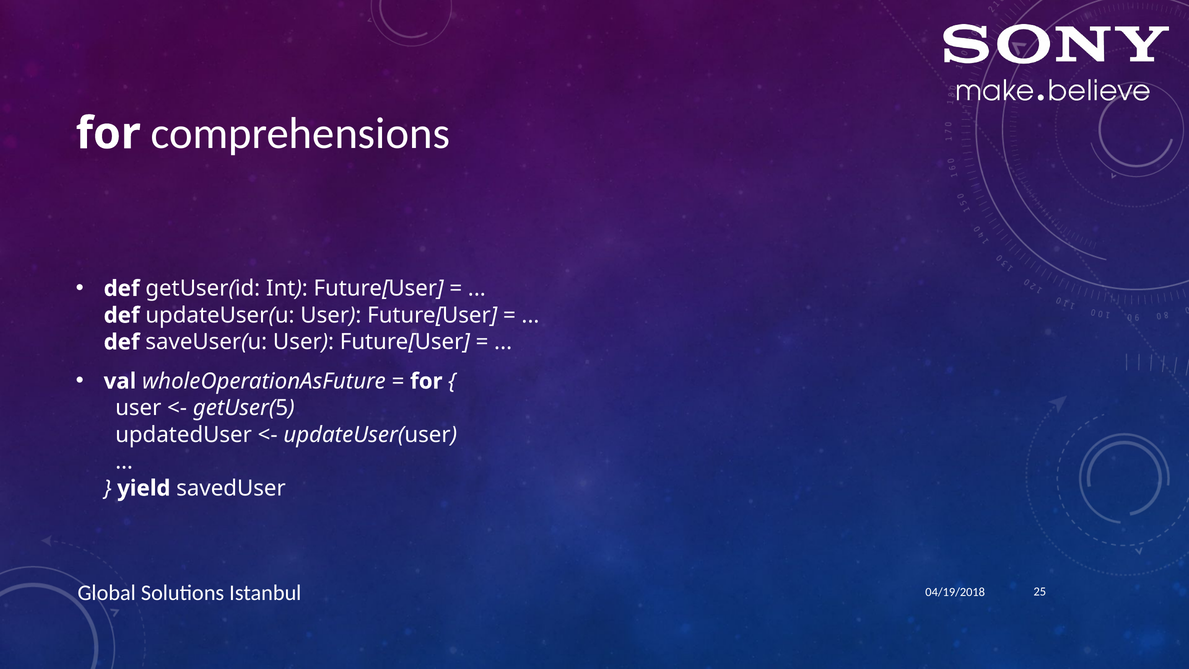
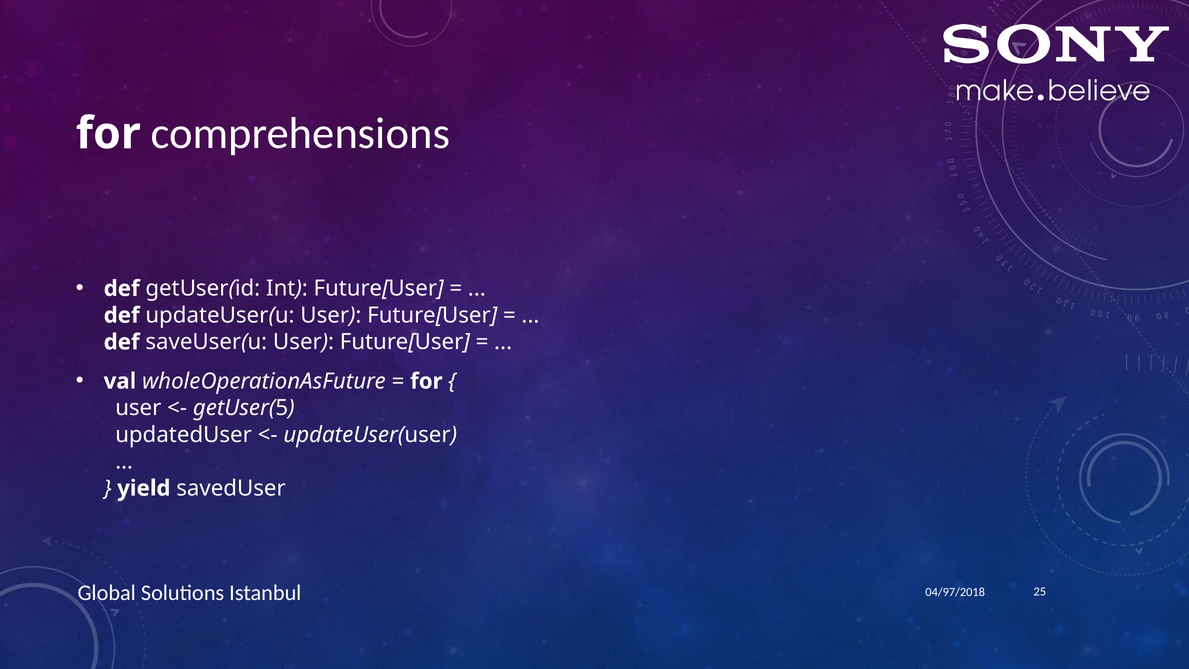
04/19/2018: 04/19/2018 -> 04/97/2018 (955, 592)
